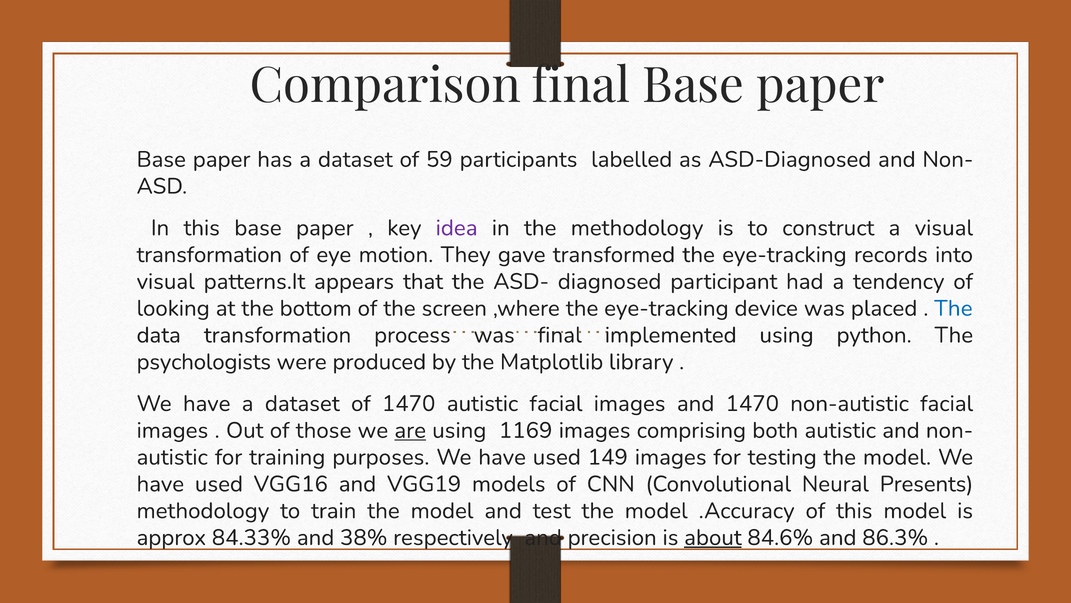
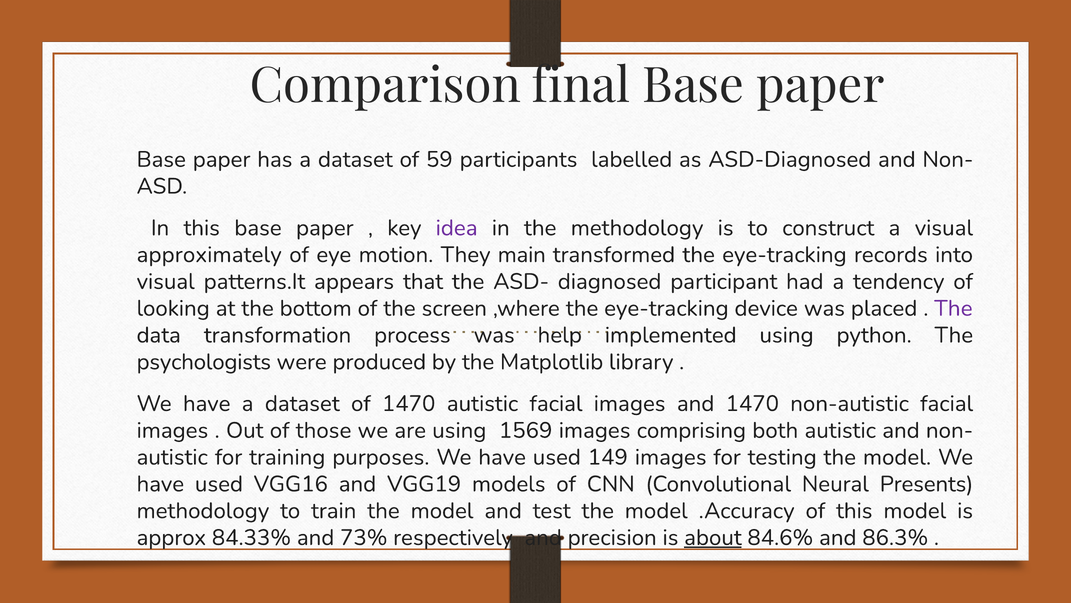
transformation: transformation -> approximately (209, 254)
gave: gave -> main (522, 254)
The colour: blue -> purple (953, 308)
was final: final -> help (560, 335)
are underline: present -> none (410, 430)
1169: 1169 -> 1569 (526, 430)
38%: 38% -> 73% (364, 537)
